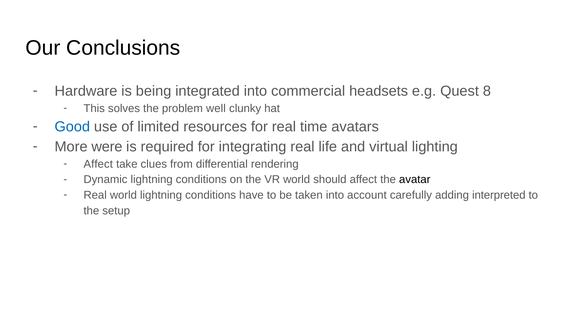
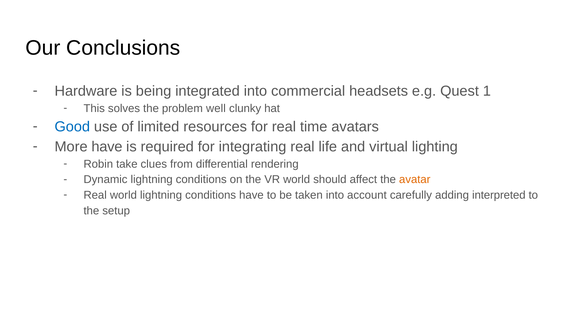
8: 8 -> 1 (487, 91)
More were: were -> have (107, 147)
Affect: Affect -> Robin (98, 164)
avatar colour: black -> orange (415, 180)
